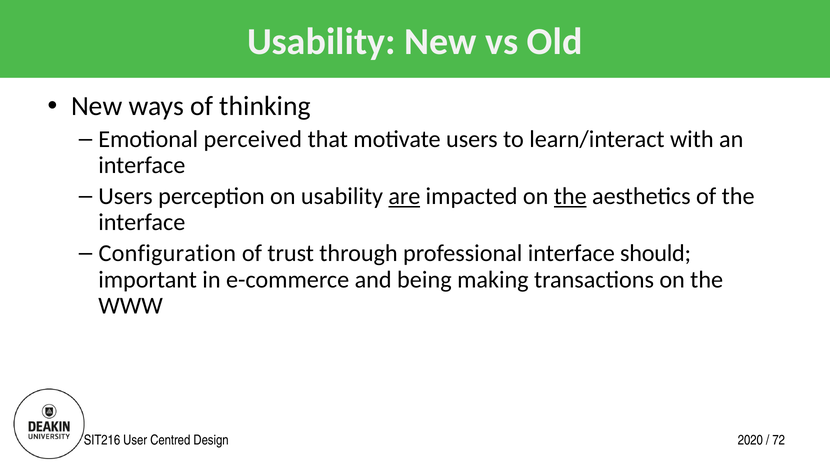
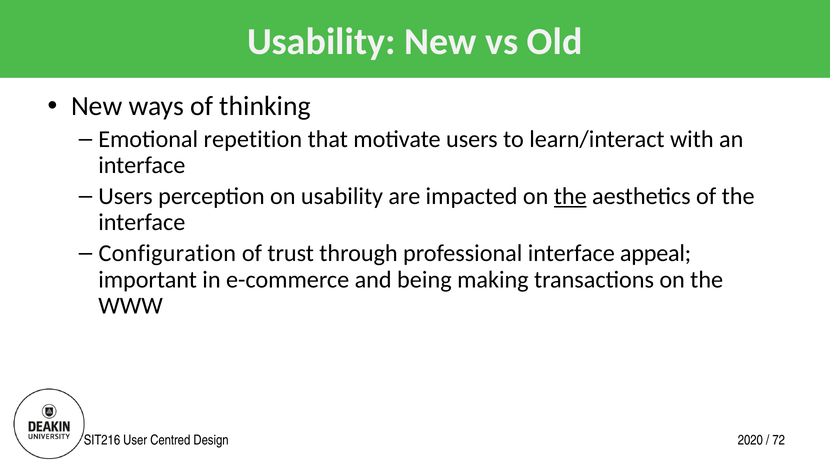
perceived: perceived -> repetition (253, 139)
are underline: present -> none (404, 196)
should: should -> appeal (656, 253)
